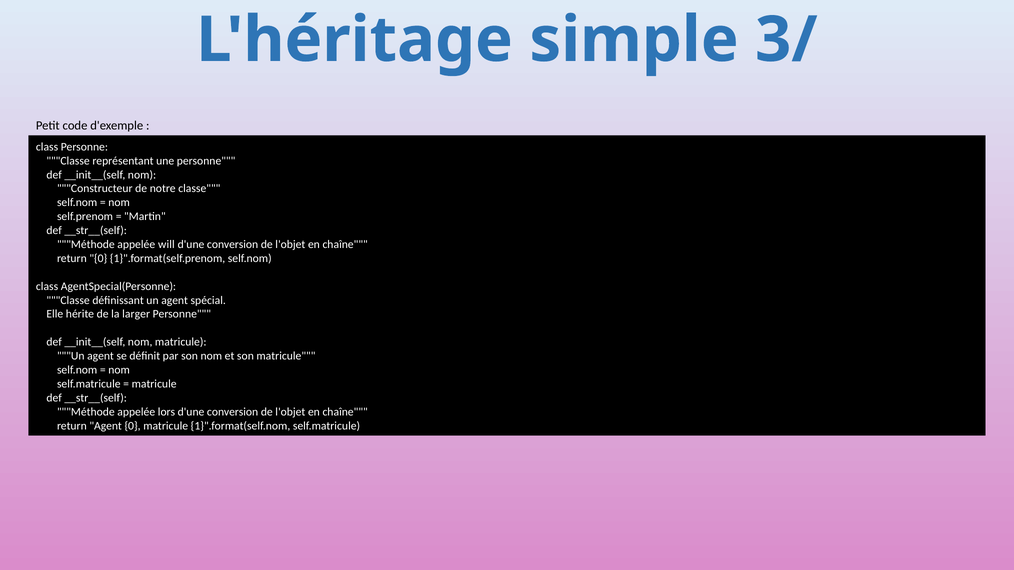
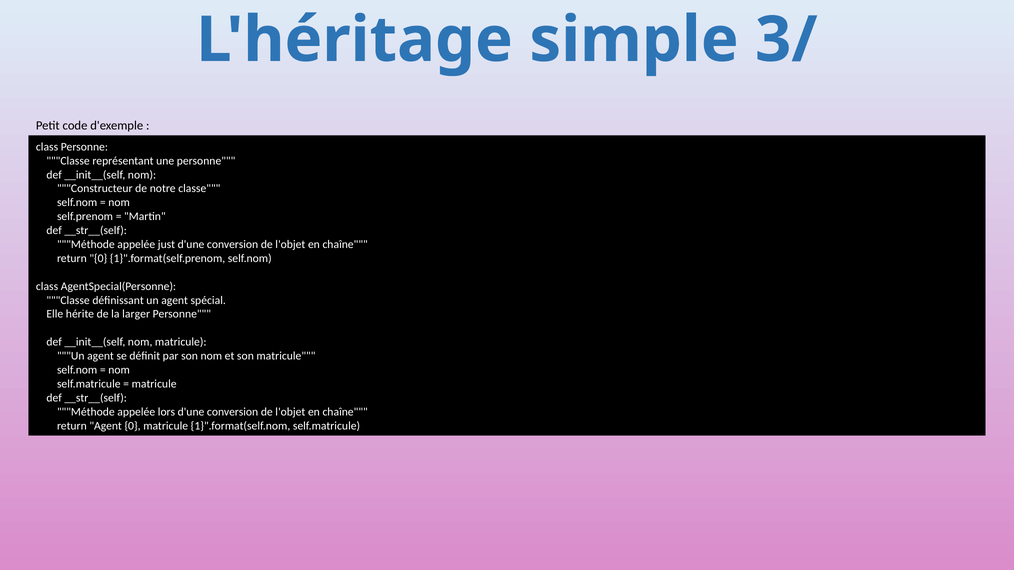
will: will -> just (166, 245)
